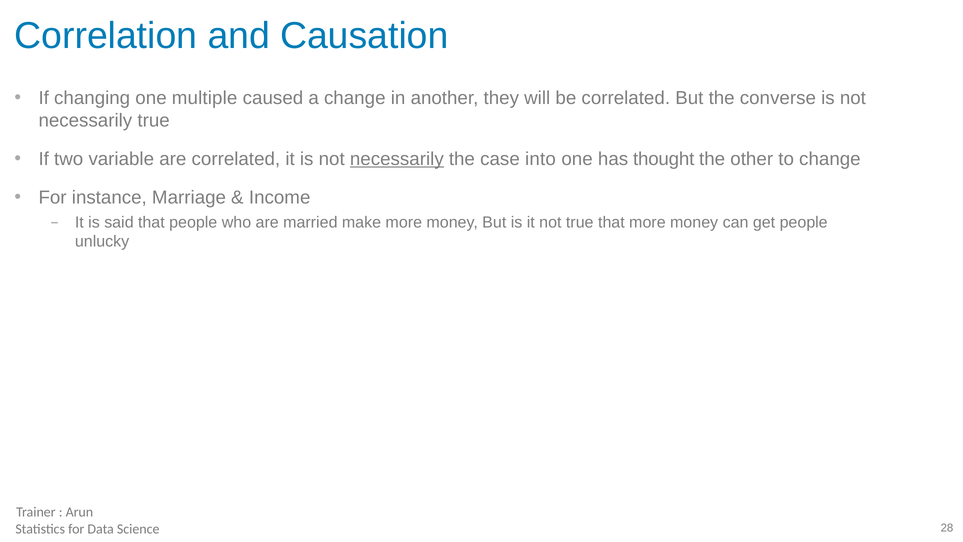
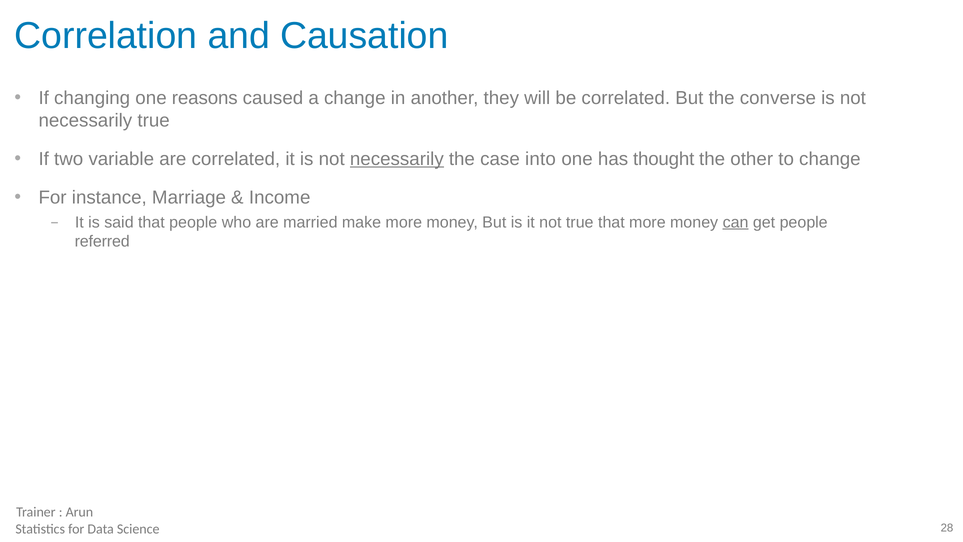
multiple: multiple -> reasons (205, 98)
can underline: none -> present (736, 222)
unlucky: unlucky -> referred (102, 241)
